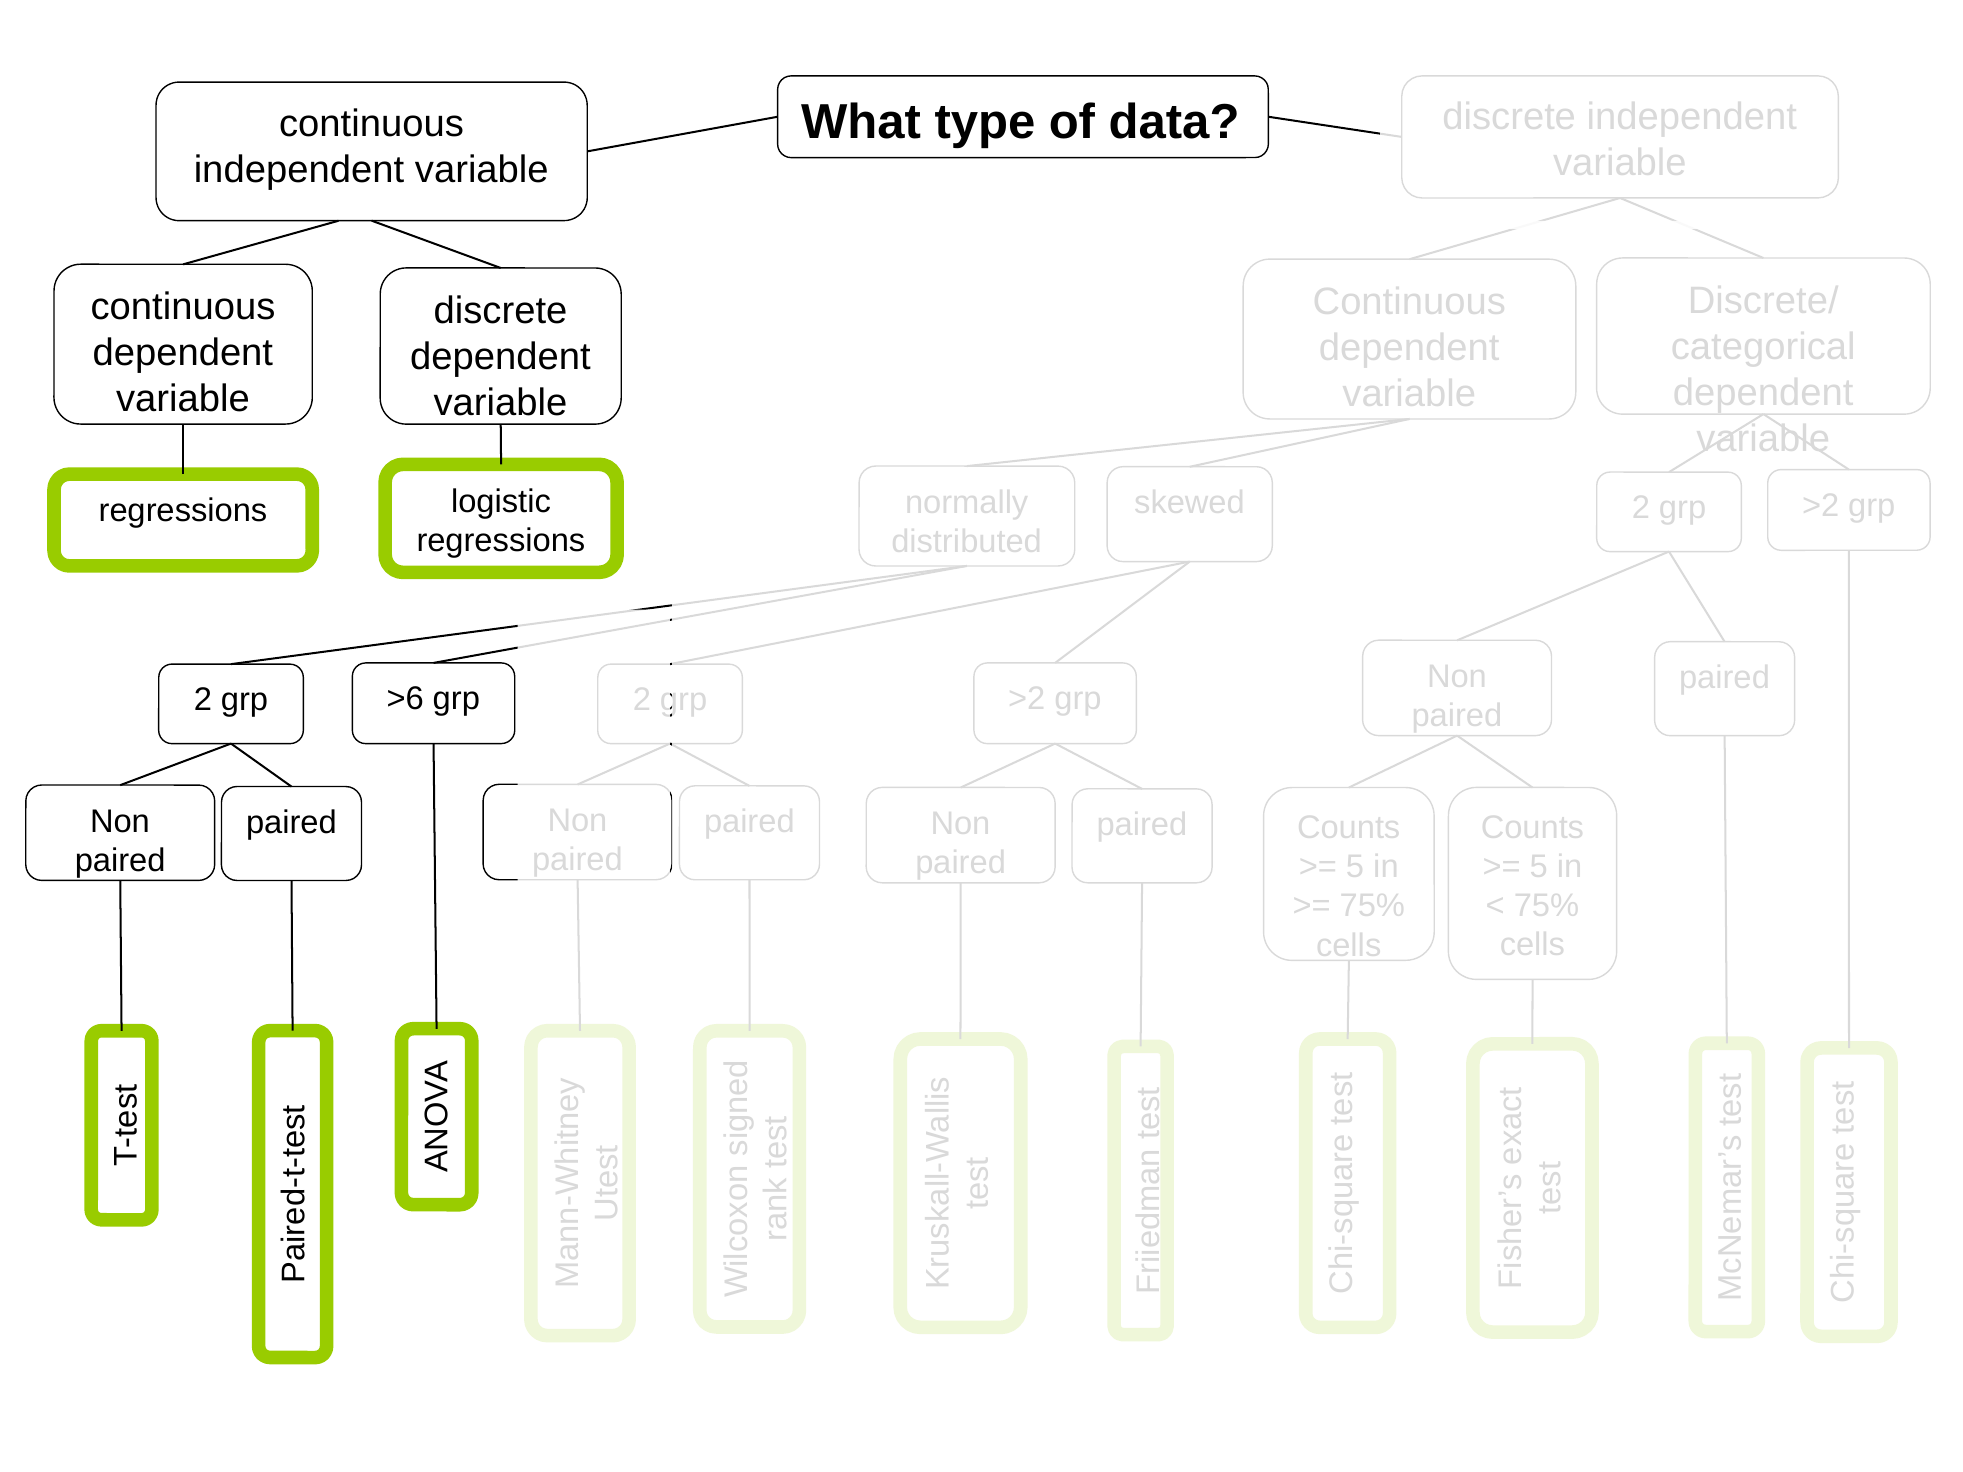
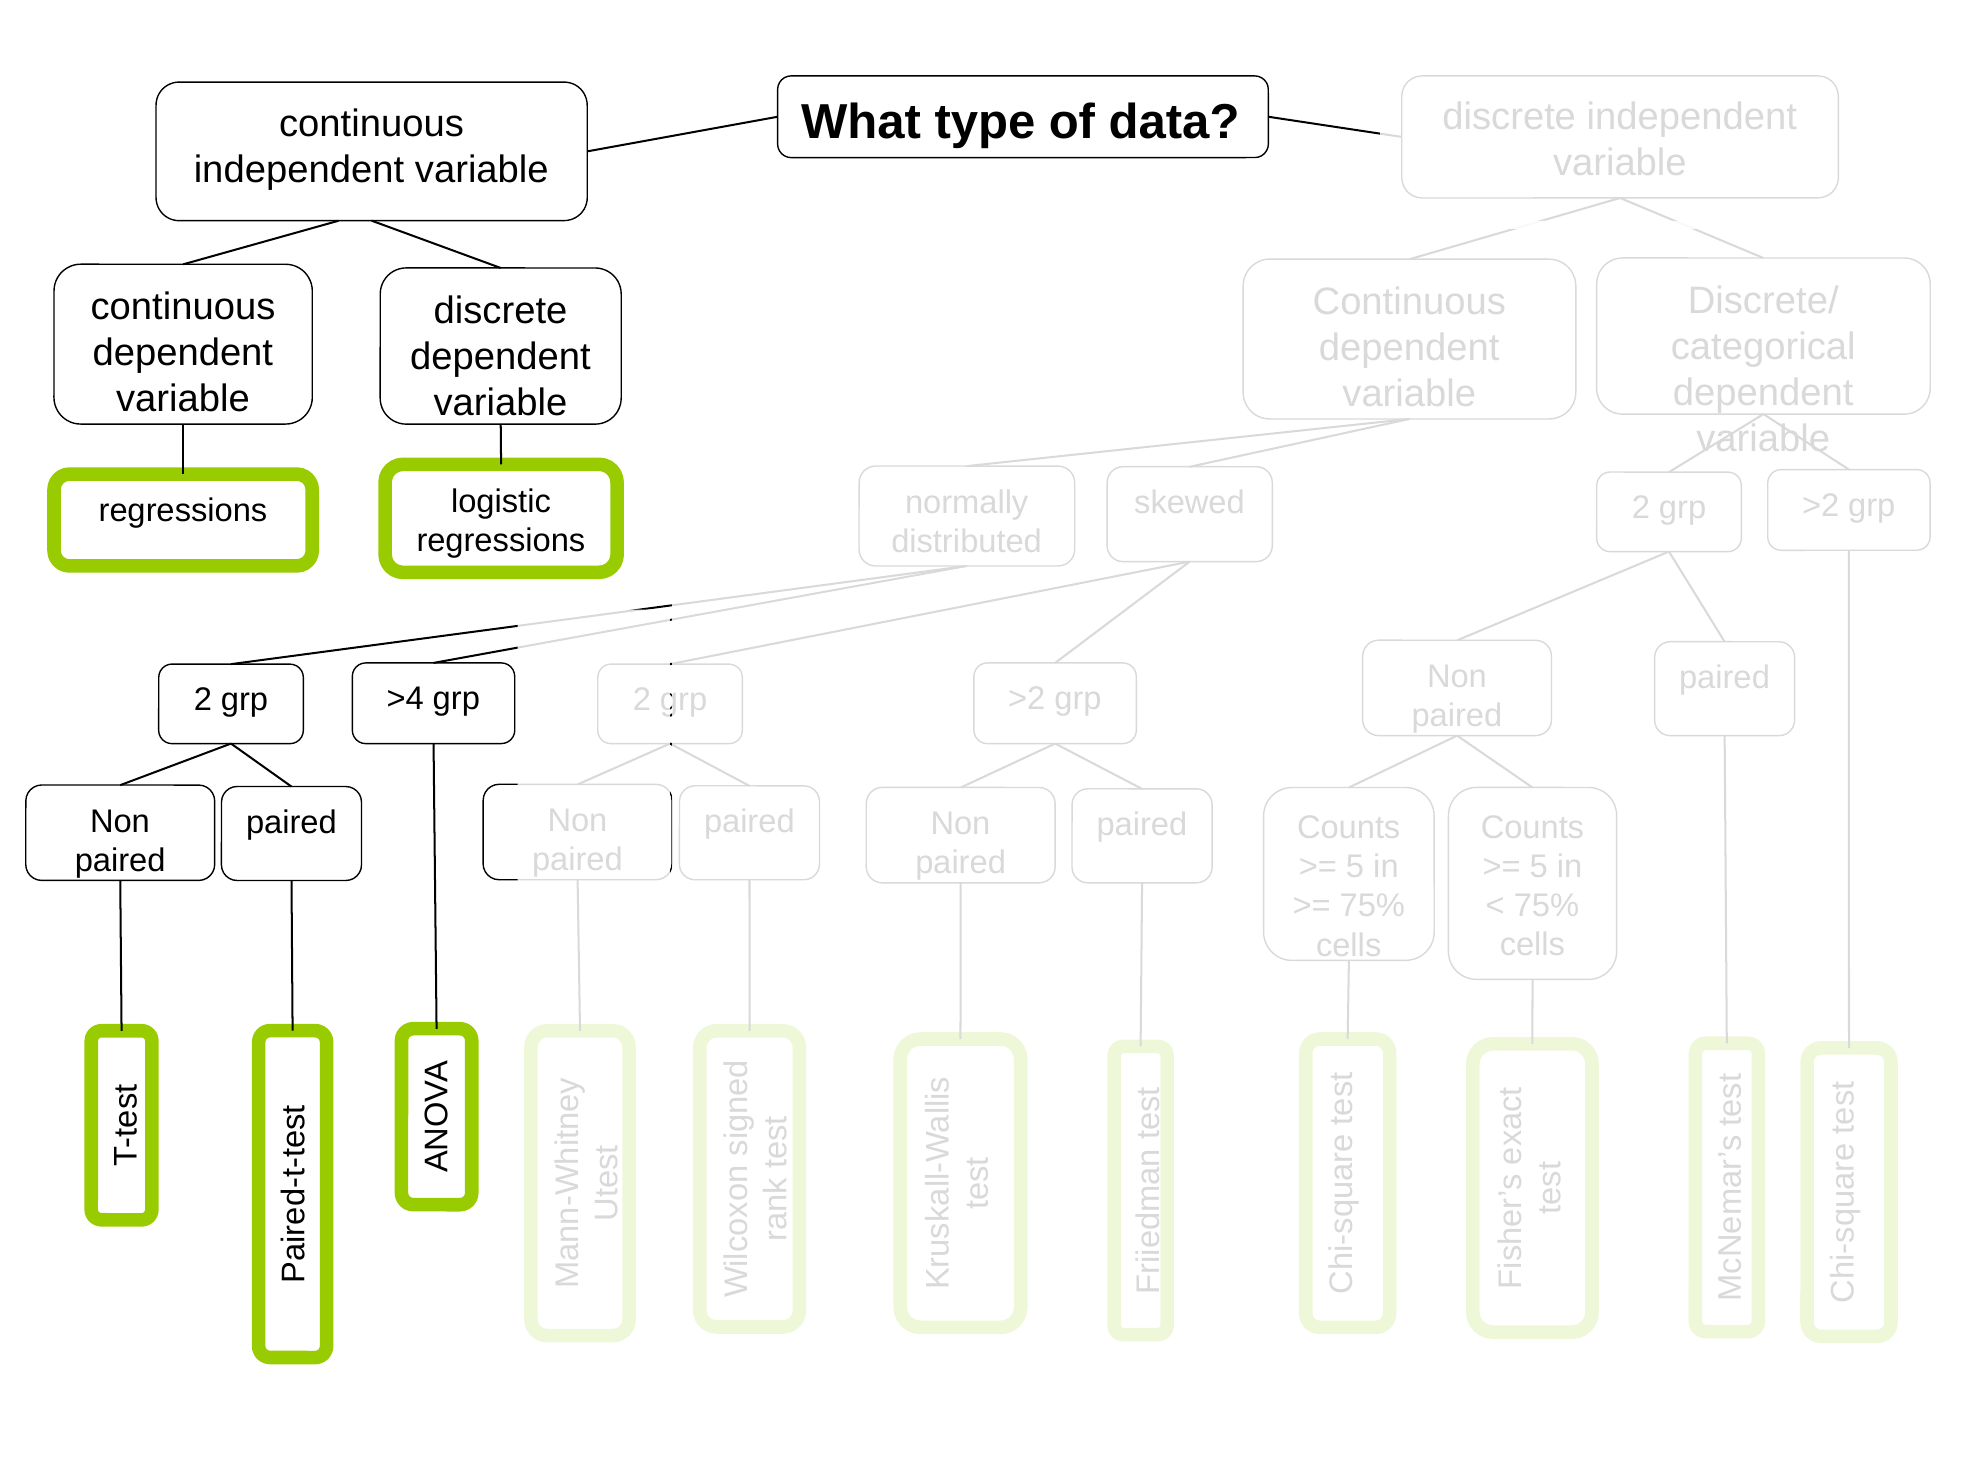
>6: >6 -> >4 (405, 699)
